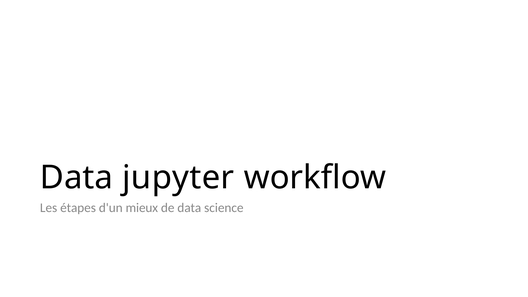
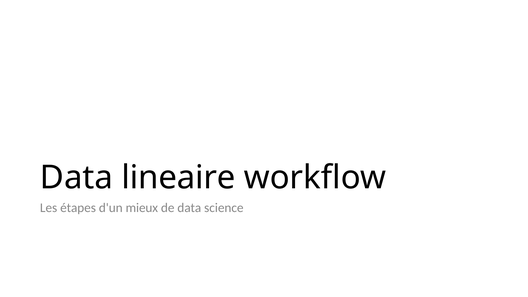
jupyter: jupyter -> lineaire (178, 178)
